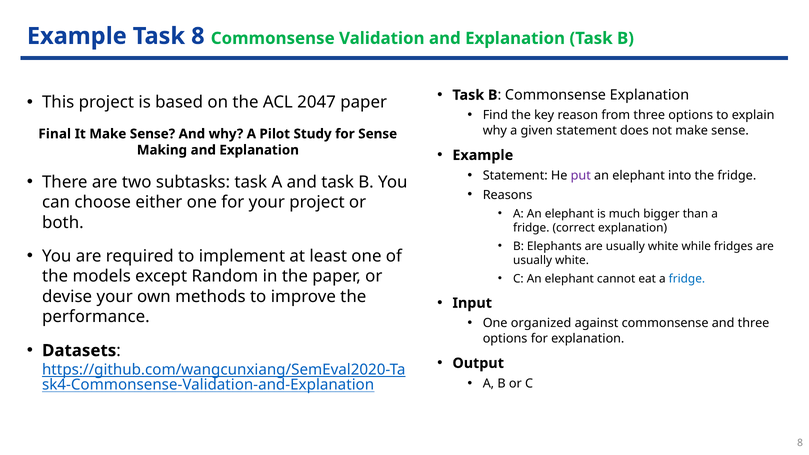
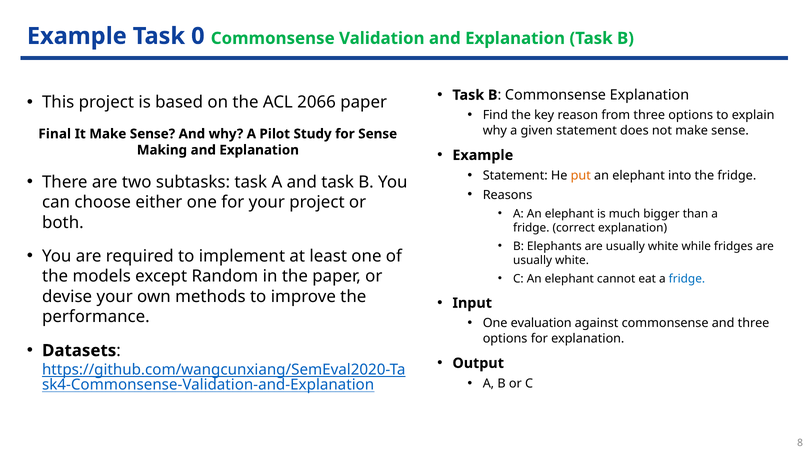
Task 8: 8 -> 0 (198, 36)
2047: 2047 -> 2066 (317, 102)
put colour: purple -> orange (581, 176)
organized: organized -> evaluation (541, 323)
